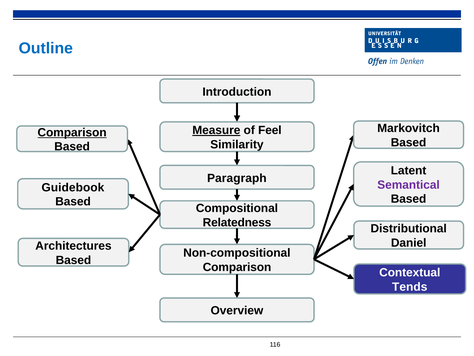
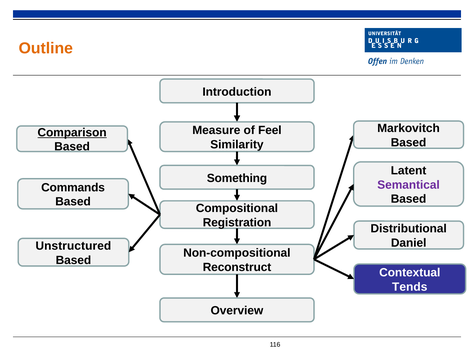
Outline colour: blue -> orange (46, 48)
Measure underline: present -> none (216, 130)
Paragraph: Paragraph -> Something (237, 178)
Guidebook: Guidebook -> Commands (73, 187)
Relatedness: Relatedness -> Registration (237, 222)
Architectures: Architectures -> Unstructured (73, 246)
Comparison: Comparison -> Reconstruct (237, 267)
